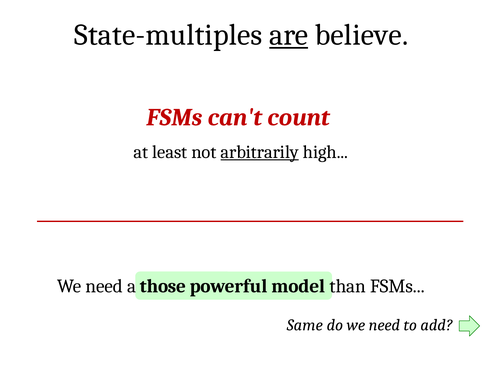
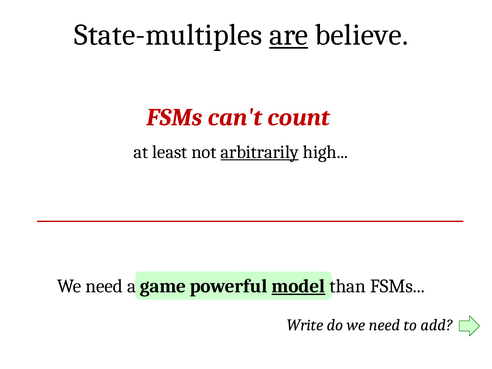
those: those -> game (163, 286)
model underline: none -> present (298, 286)
Same: Same -> Write (305, 325)
